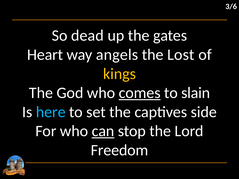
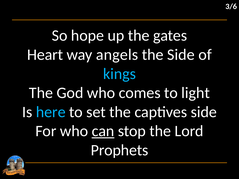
dead: dead -> hope (88, 36)
the Lost: Lost -> Side (181, 55)
kings colour: yellow -> light blue (119, 74)
comes underline: present -> none (140, 93)
slain: slain -> light (196, 93)
Freedom: Freedom -> Prophets (120, 150)
